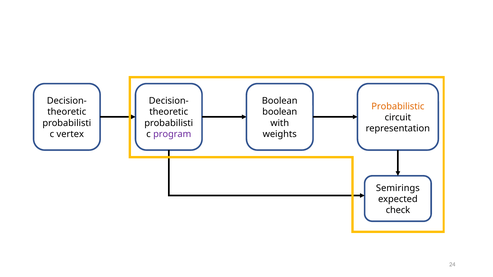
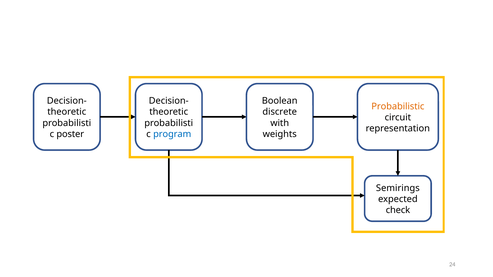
boolean: boolean -> discrete (280, 112)
vertex: vertex -> poster (70, 134)
program colour: purple -> blue (172, 134)
